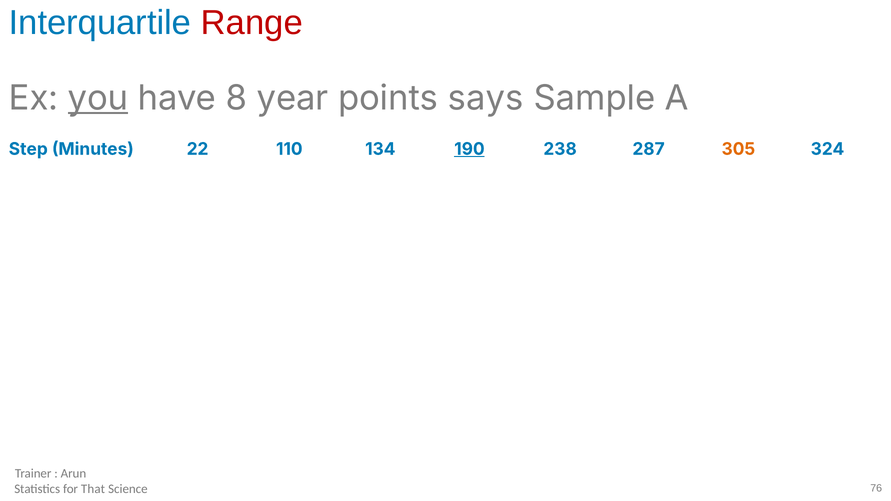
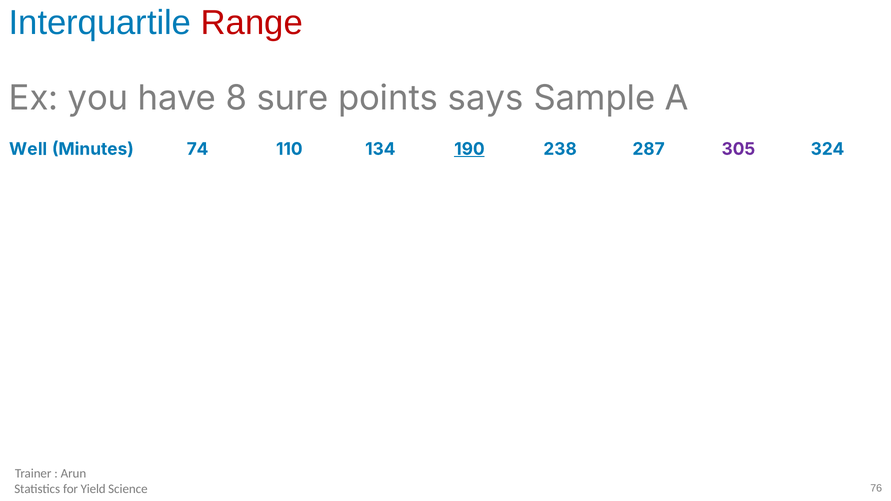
you underline: present -> none (98, 98)
year: year -> sure (293, 98)
Step: Step -> Well (28, 149)
22: 22 -> 74 (198, 149)
305 colour: orange -> purple (738, 149)
That: That -> Yield (93, 489)
